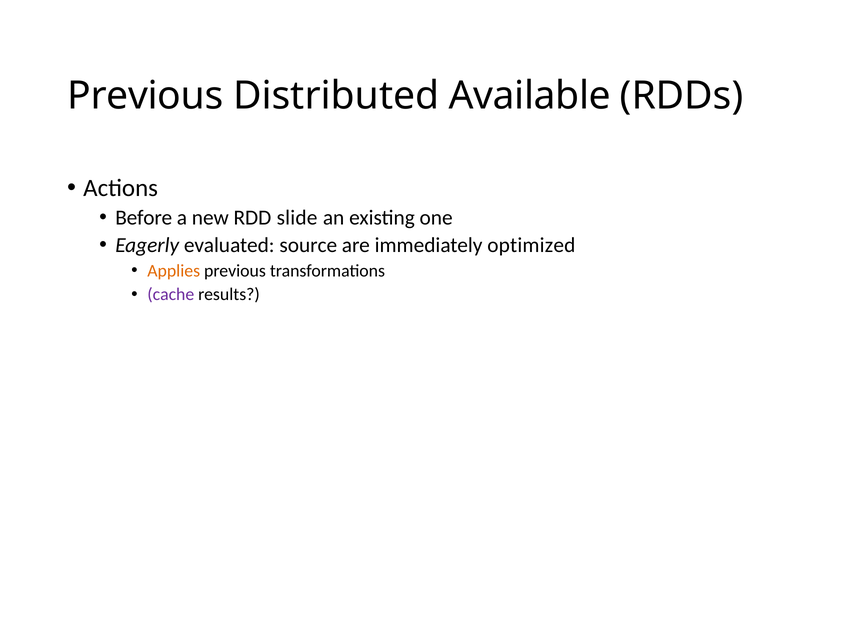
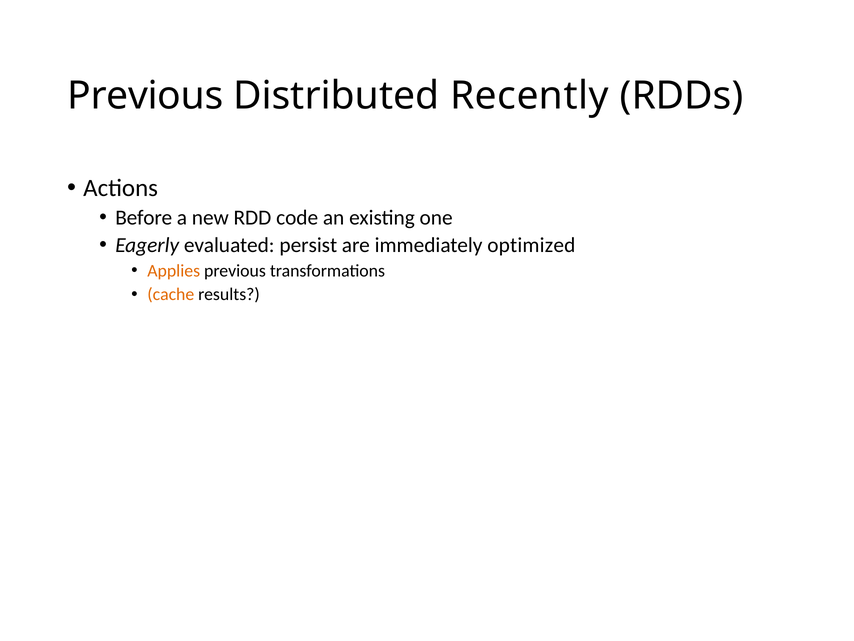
Available: Available -> Recently (529, 96)
slide: slide -> code (297, 218)
source: source -> persist (308, 245)
cache colour: purple -> orange (171, 294)
